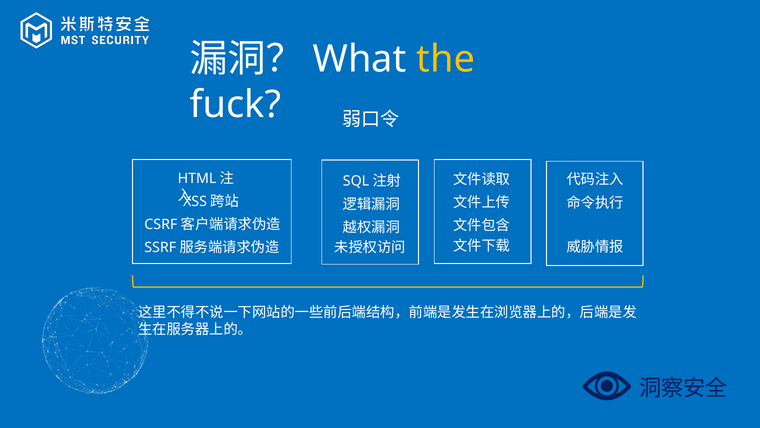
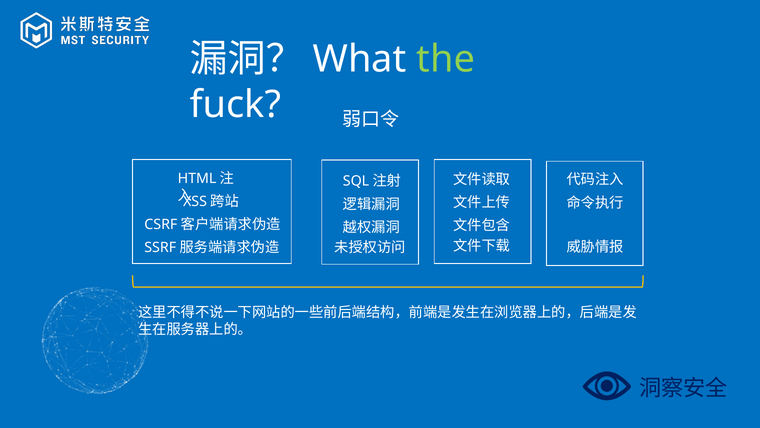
the colour: yellow -> light green (446, 59)
